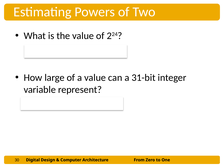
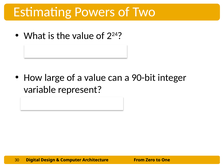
31-bit: 31-bit -> 90-bit (144, 78)
